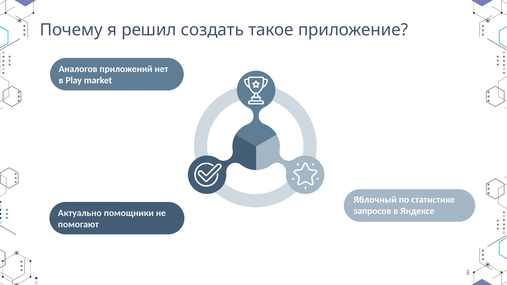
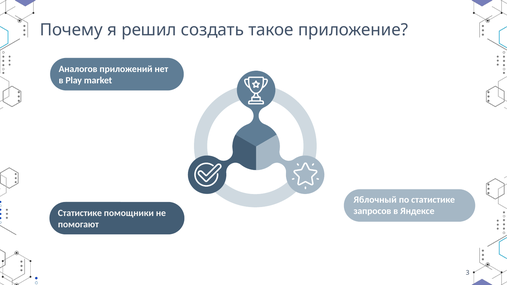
Актуально: Актуально -> Статистике (80, 213)
